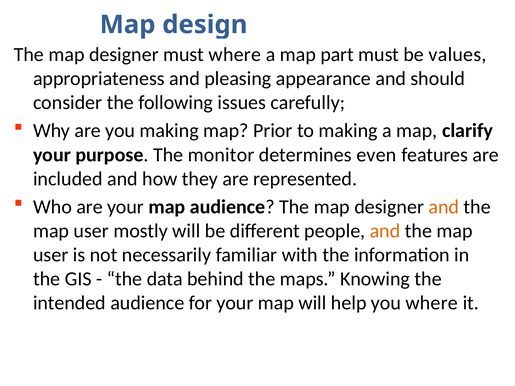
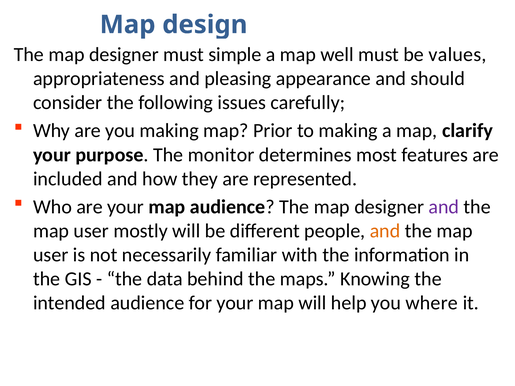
must where: where -> simple (235, 55)
part: part -> well (337, 55)
even: even -> most (377, 155)
and colour: orange -> purple (444, 207)
